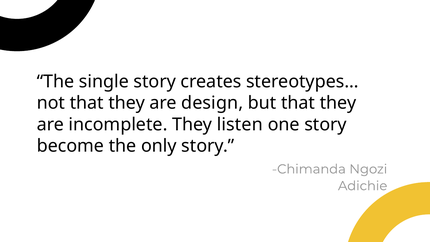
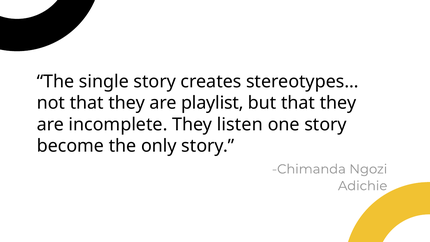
design: design -> playlist (212, 103)
